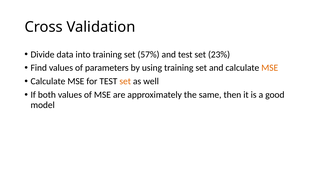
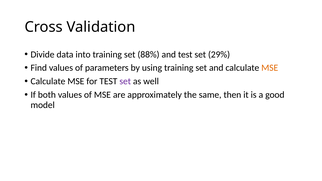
57%: 57% -> 88% (149, 54)
23%: 23% -> 29% (219, 54)
set colour: orange -> purple (125, 81)
